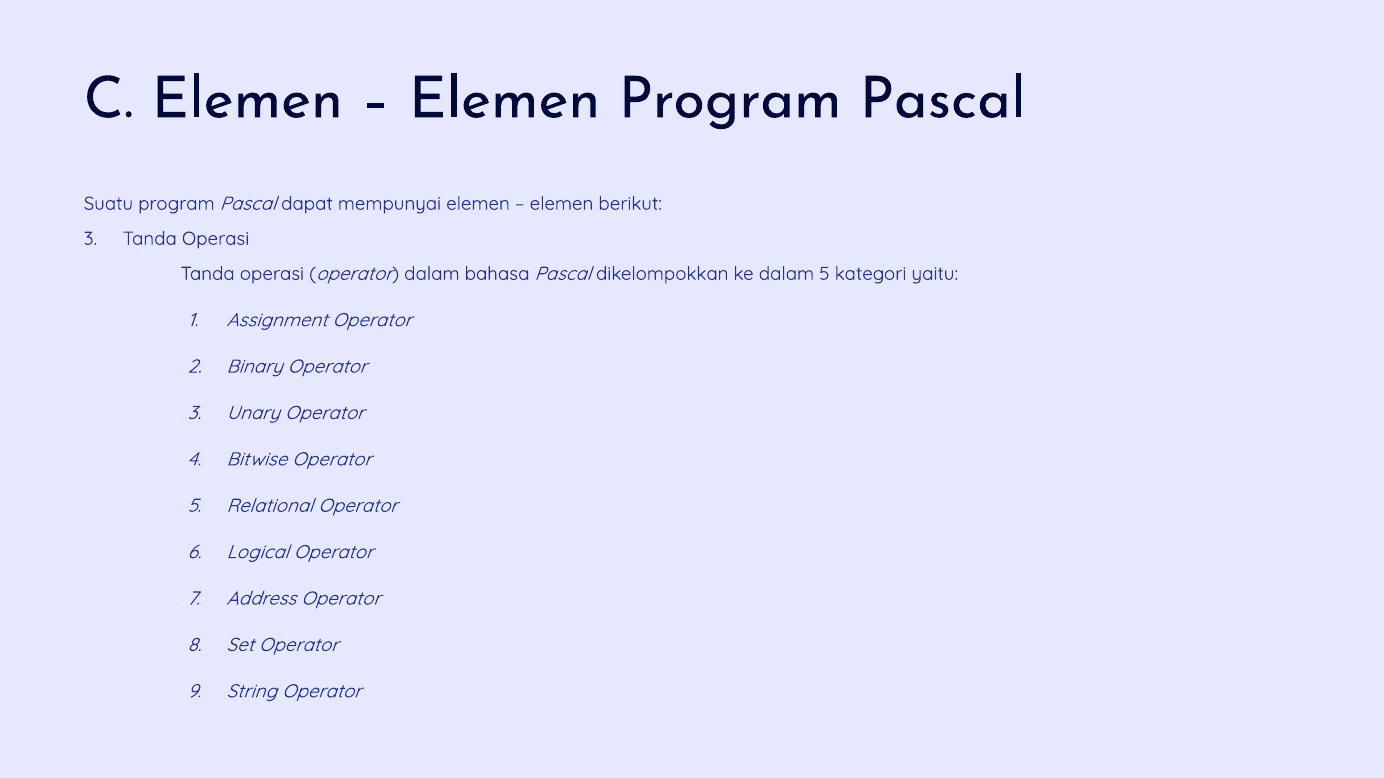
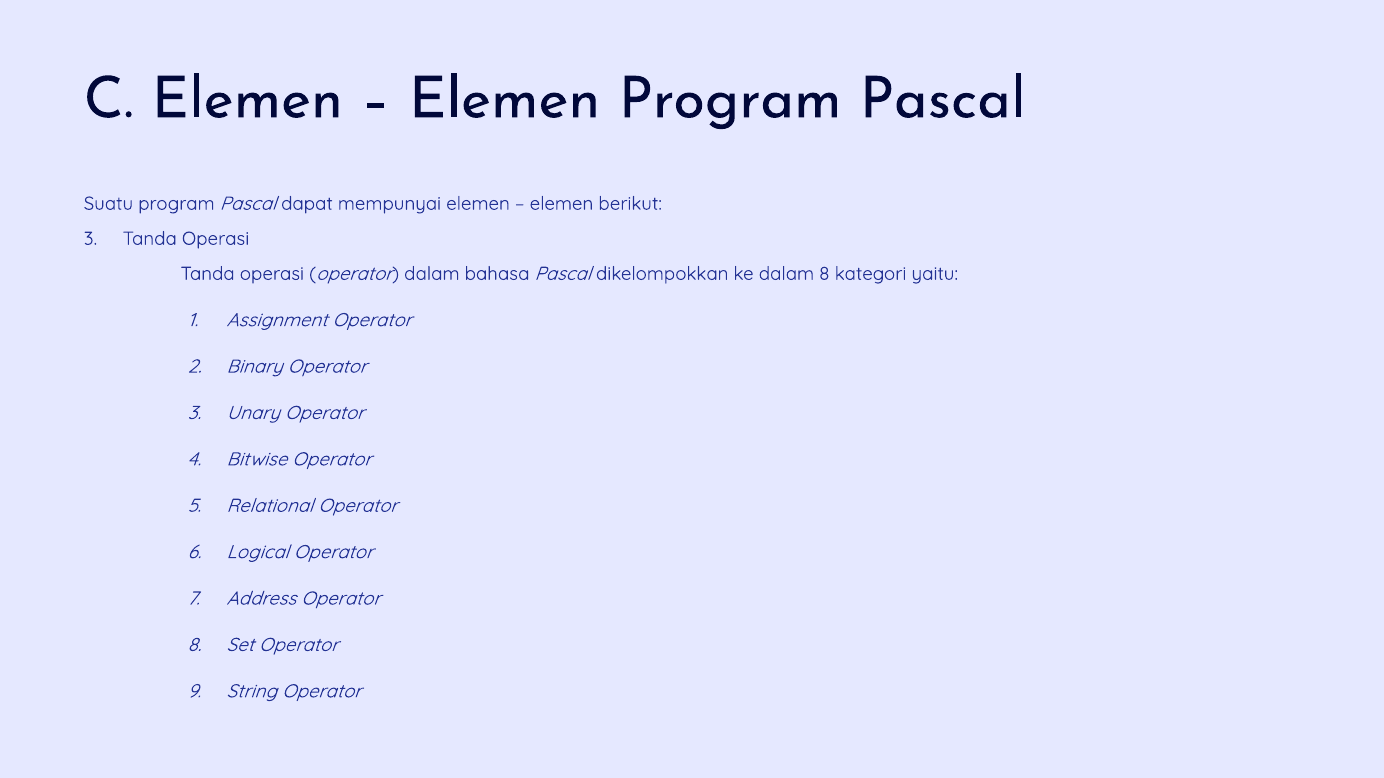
dalam 5: 5 -> 8 (824, 274)
